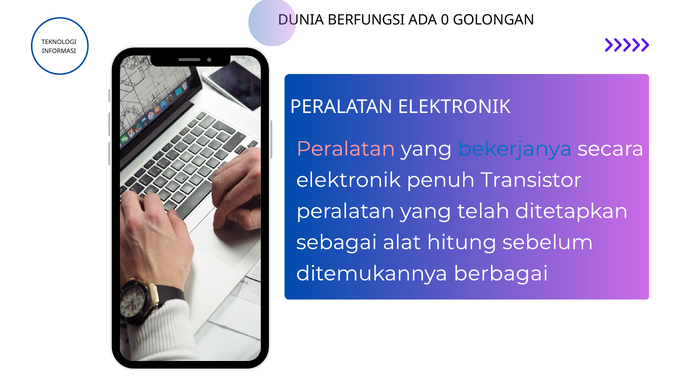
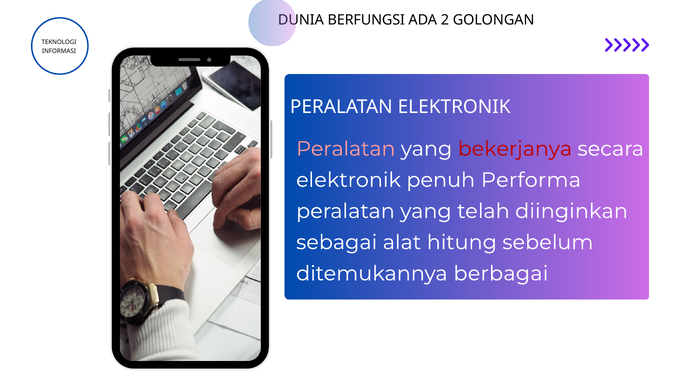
0: 0 -> 2 (445, 20)
bekerjanya colour: blue -> red (515, 149)
Transistor: Transistor -> Performa (531, 180)
ditetapkan: ditetapkan -> diinginkan (572, 211)
